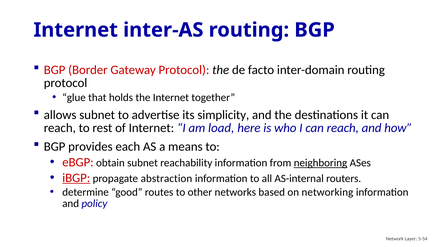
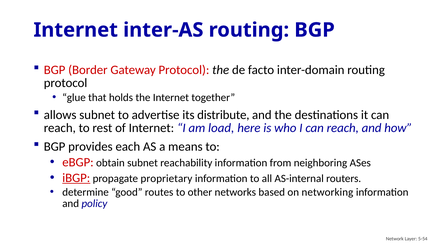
simplicity: simplicity -> distribute (223, 115)
neighboring underline: present -> none (321, 163)
abstraction: abstraction -> proprietary (166, 178)
